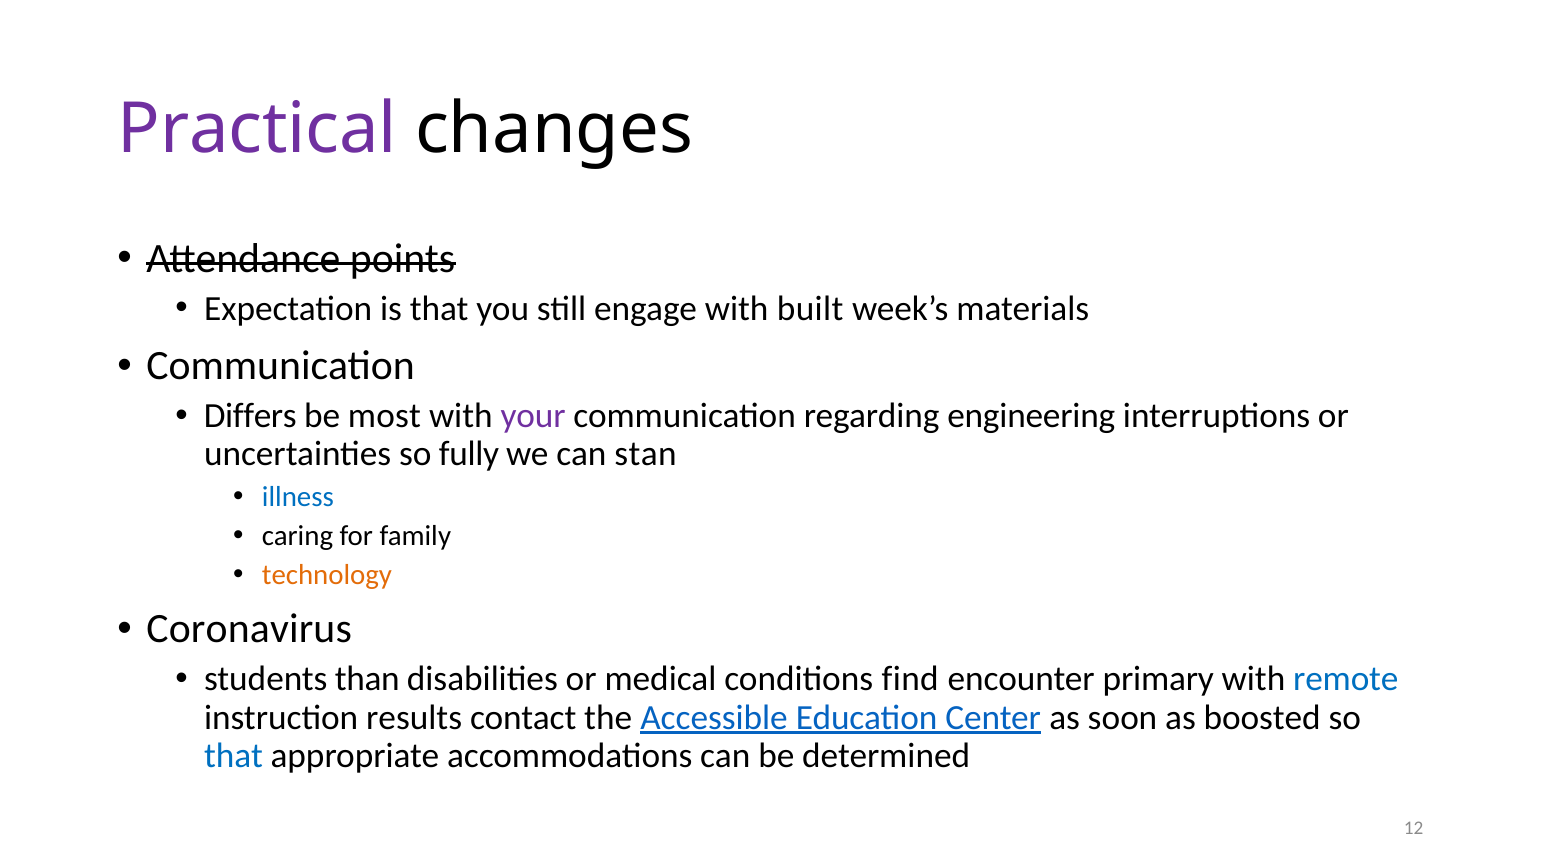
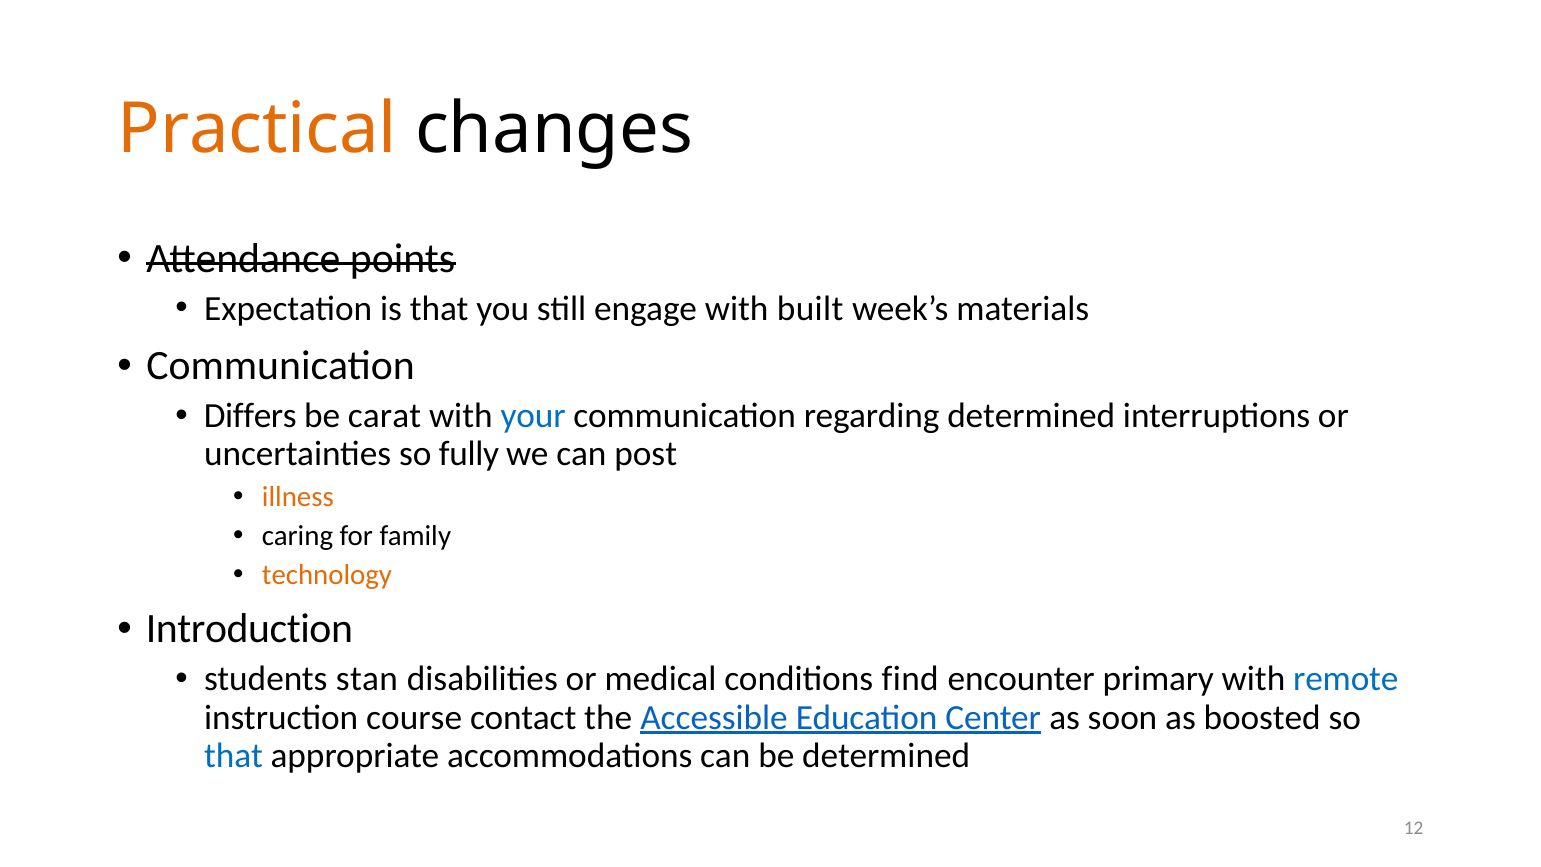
Practical colour: purple -> orange (257, 129)
most: most -> carat (385, 416)
your colour: purple -> blue (533, 416)
regarding engineering: engineering -> determined (1031, 416)
stan: stan -> post (646, 454)
illness colour: blue -> orange (298, 497)
Coronavirus: Coronavirus -> Introduction (249, 629)
than: than -> stan (367, 679)
results: results -> course (414, 717)
